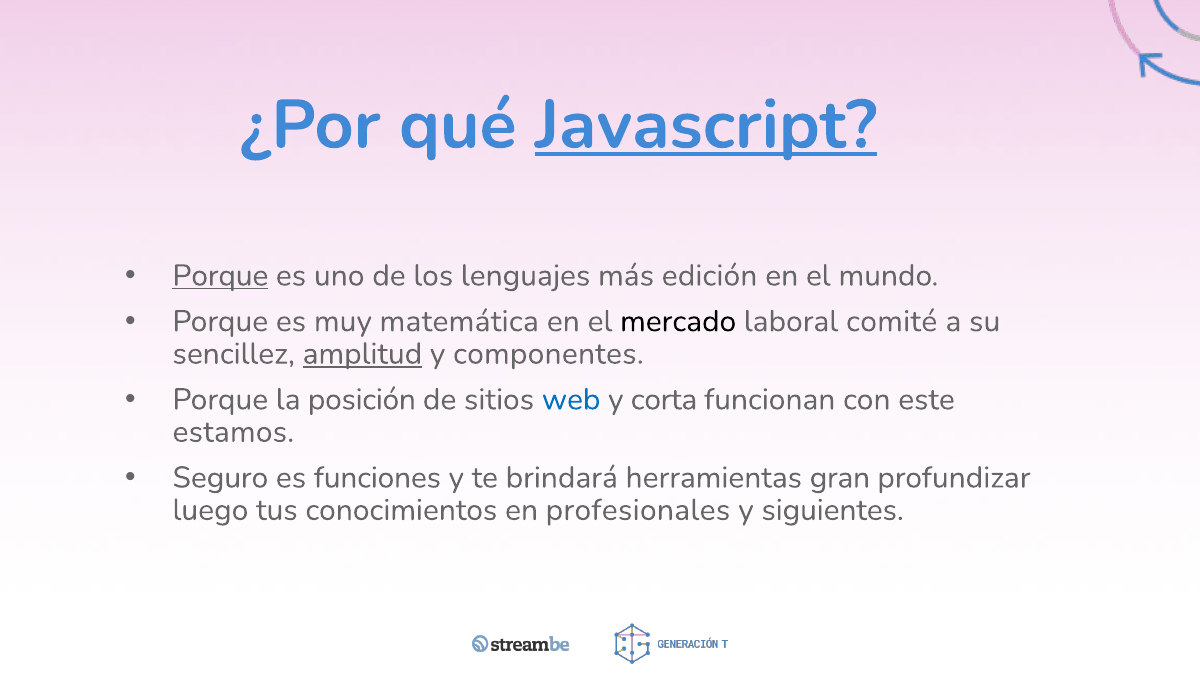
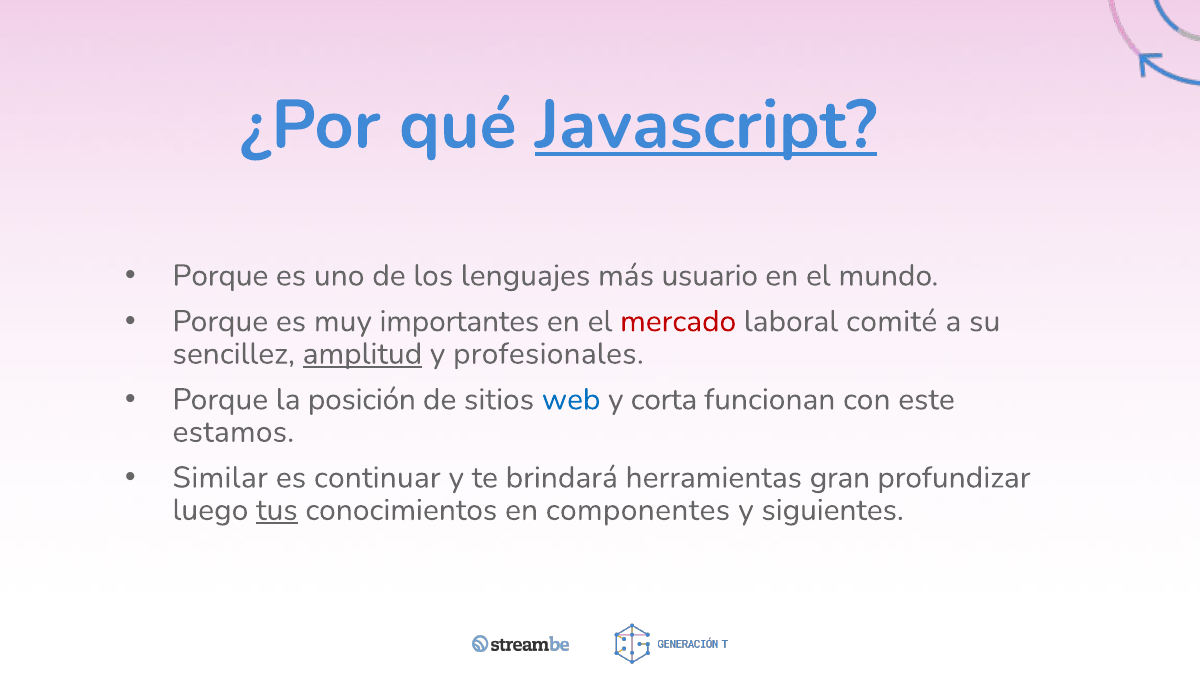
Porque underline: present -> none (220, 276)
edición: edición -> usuario (710, 276)
matemática: matemática -> importantes (459, 321)
mercado colour: black -> red (678, 321)
componentes: componentes -> profesionales (548, 354)
Seguro: Seguro -> Similar (220, 478)
funciones: funciones -> continuar (377, 478)
tus underline: none -> present (277, 510)
profesionales: profesionales -> componentes (638, 510)
